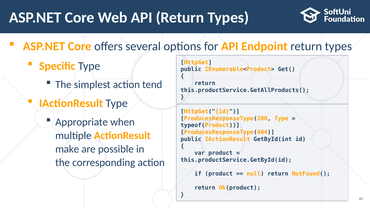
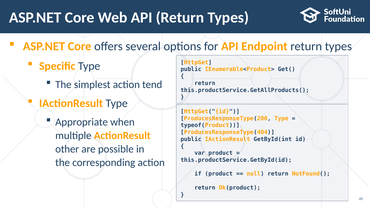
make: make -> other (67, 149)
